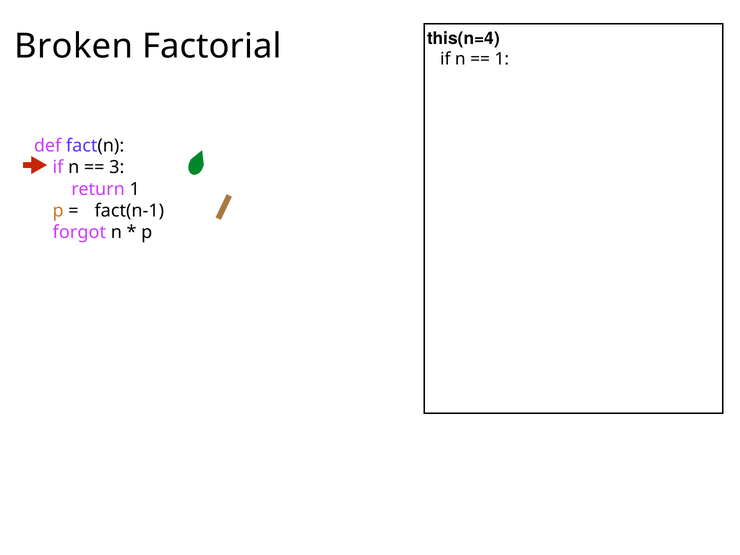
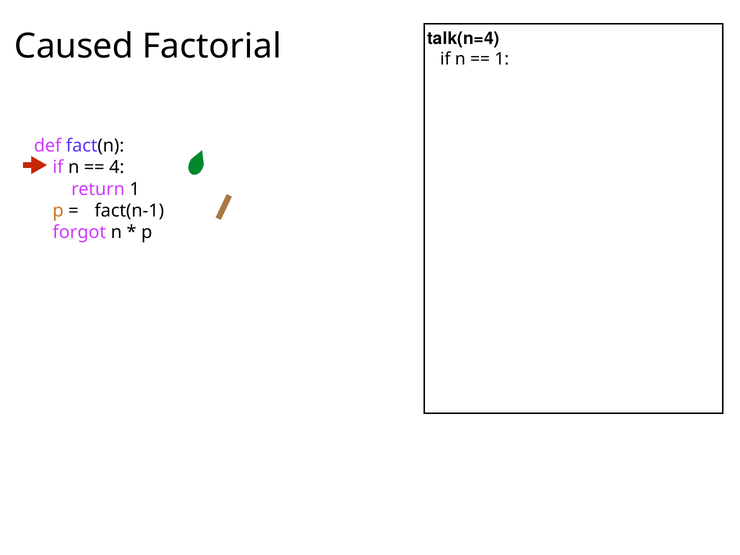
this(n=4: this(n=4 -> talk(n=4 (463, 38)
Broken: Broken -> Caused (74, 46)
3: 3 -> 4 (117, 167)
